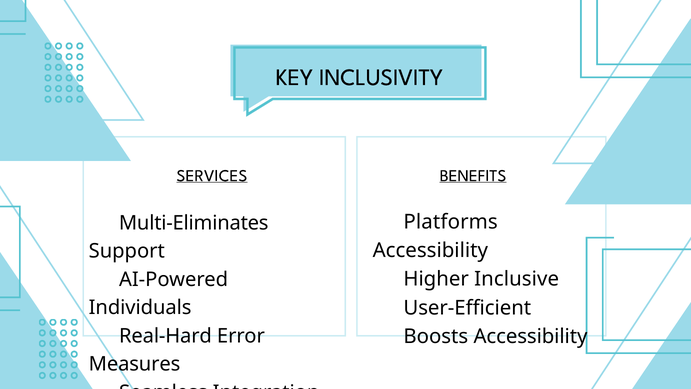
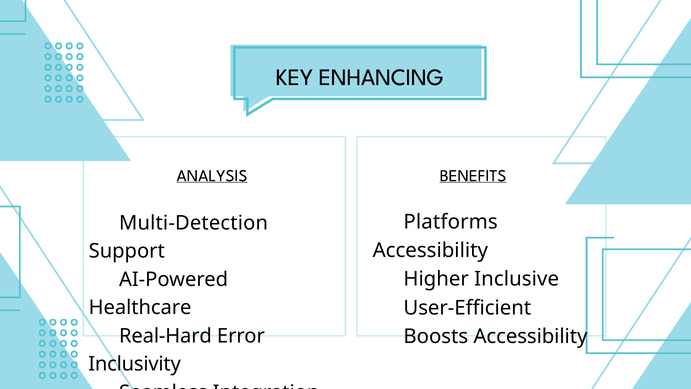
INCLUSIVITY: INCLUSIVITY -> ENHANCING (381, 77)
SERVICES: SERVICES -> ANALYSIS (212, 176)
Multi-Eliminates: Multi-Eliminates -> Multi-Detection (194, 223)
Individuals: Individuals -> Healthcare (140, 307)
Measures: Measures -> Inclusivity (135, 364)
